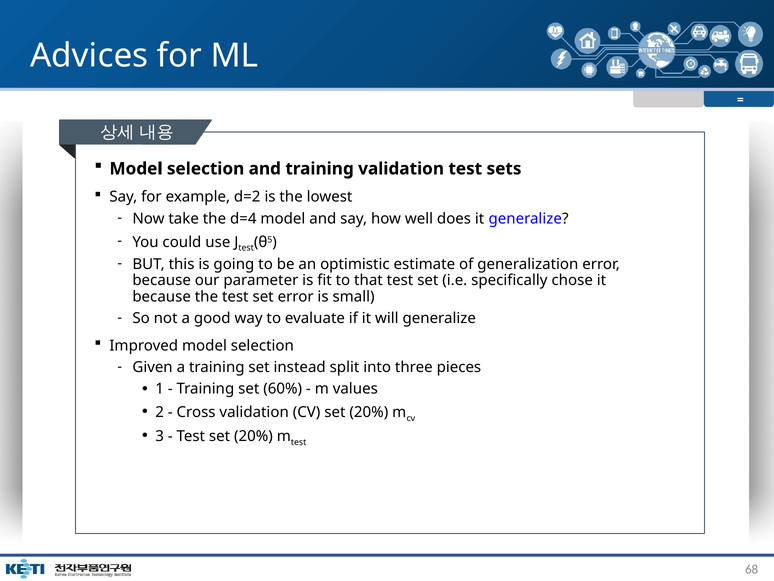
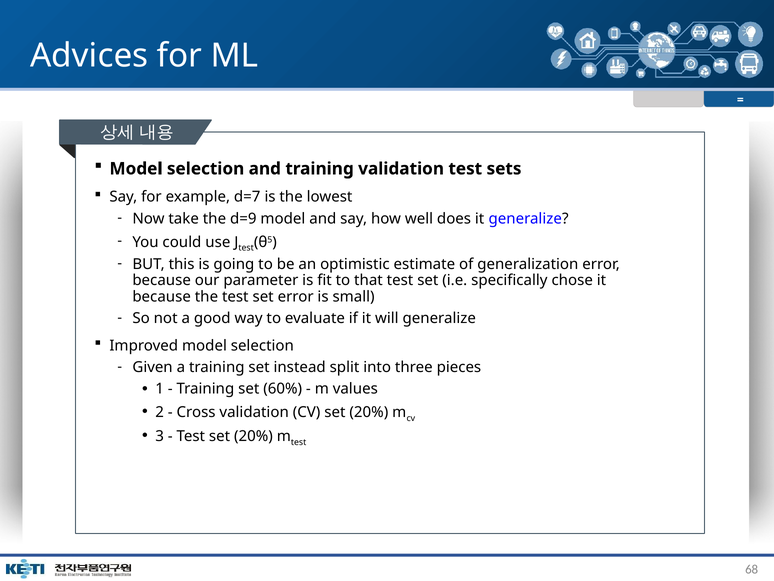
d=2: d=2 -> d=7 (247, 197)
d=4: d=4 -> d=9 (243, 218)
